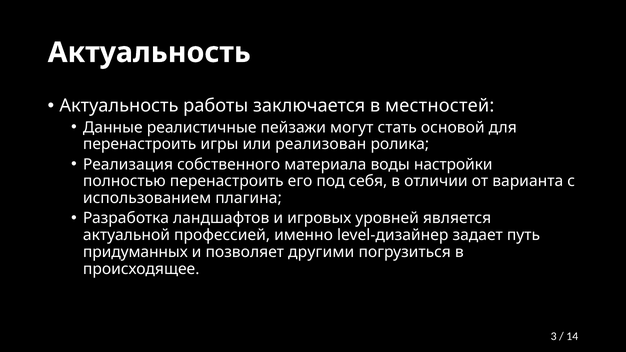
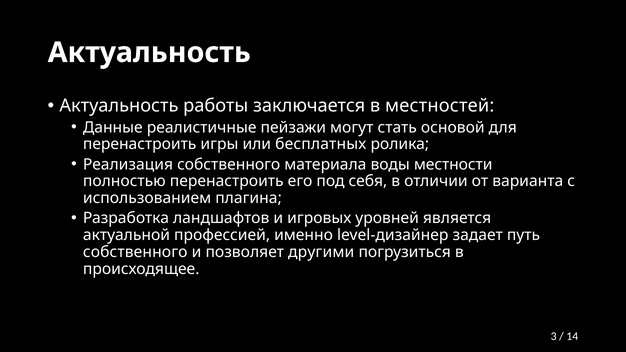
реализован: реализован -> бесплатных (321, 144)
настройки: настройки -> местности (453, 164)
придуманных: придуманных -> собственного (135, 252)
